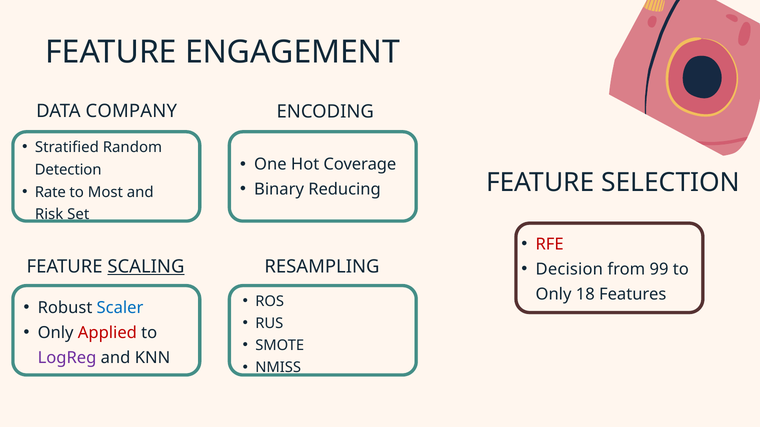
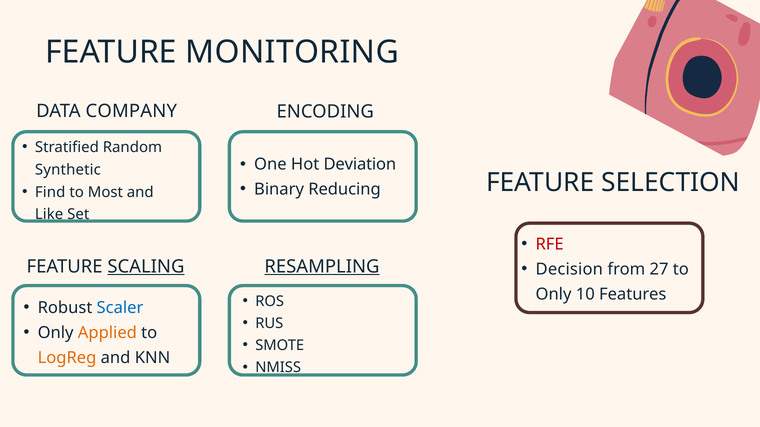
ENGAGEMENT: ENGAGEMENT -> MONITORING (292, 52)
Coverage: Coverage -> Deviation (360, 165)
Detection: Detection -> Synthetic (68, 170)
Rate: Rate -> Find (50, 192)
Risk: Risk -> Like (49, 215)
99: 99 -> 27 (659, 270)
RESAMPLING underline: none -> present (322, 267)
18: 18 -> 10 (585, 294)
Applied colour: red -> orange (107, 333)
LogReg colour: purple -> orange (67, 358)
